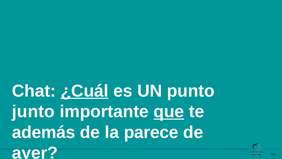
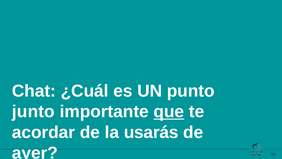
¿Cuál underline: present -> none (85, 91)
además: además -> acordar (43, 132)
parece: parece -> usarás (151, 132)
